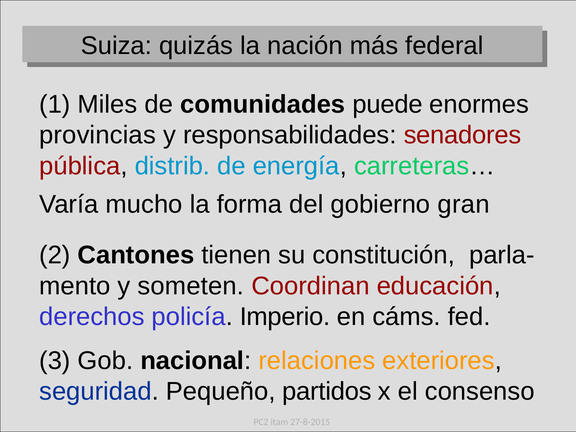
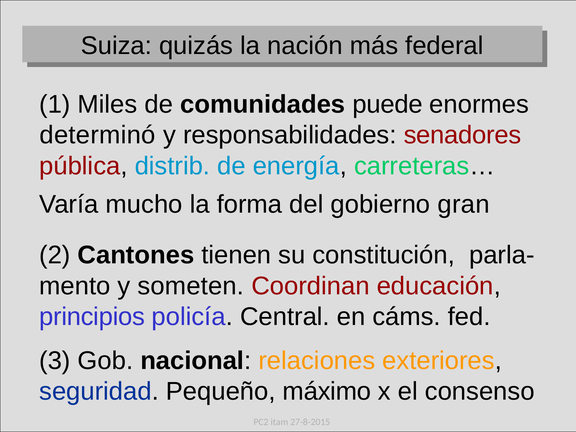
provincias: provincias -> determinó (97, 135)
derechos: derechos -> principios (92, 317)
Imperio: Imperio -> Central (285, 317)
partidos: partidos -> máximo (327, 391)
